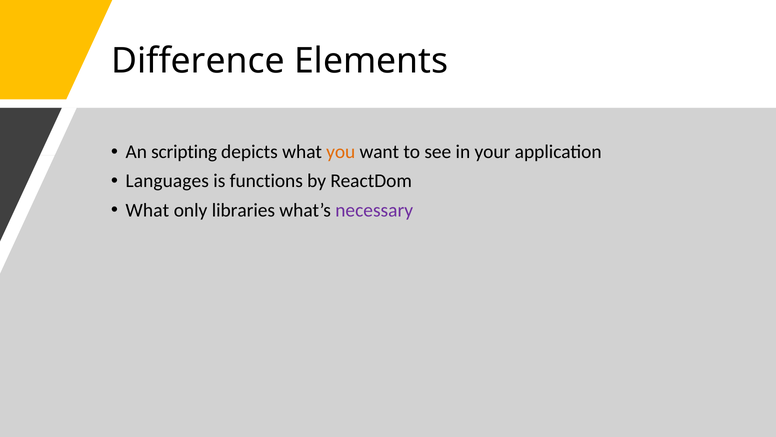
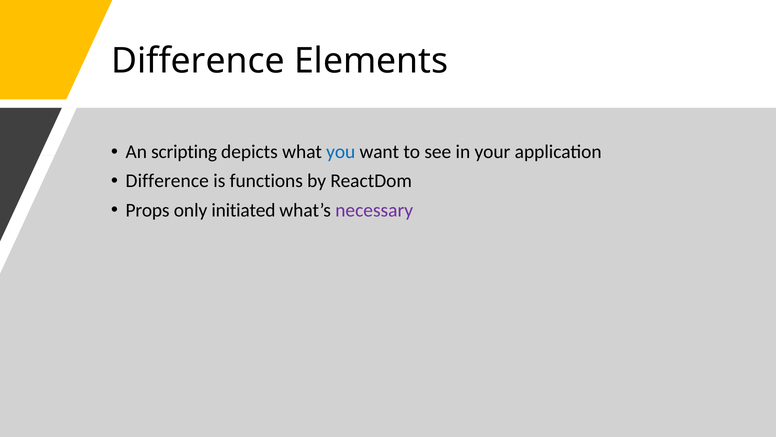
you colour: orange -> blue (341, 152)
Languages: Languages -> Difference (167, 181)
What: What -> Props (148, 210)
libraries: libraries -> initiated (243, 210)
